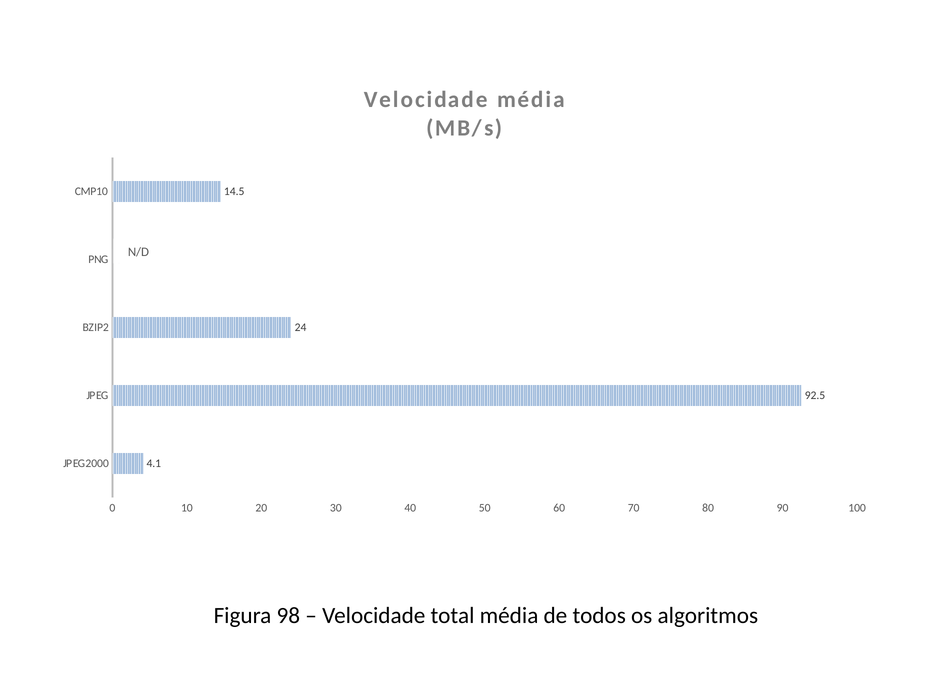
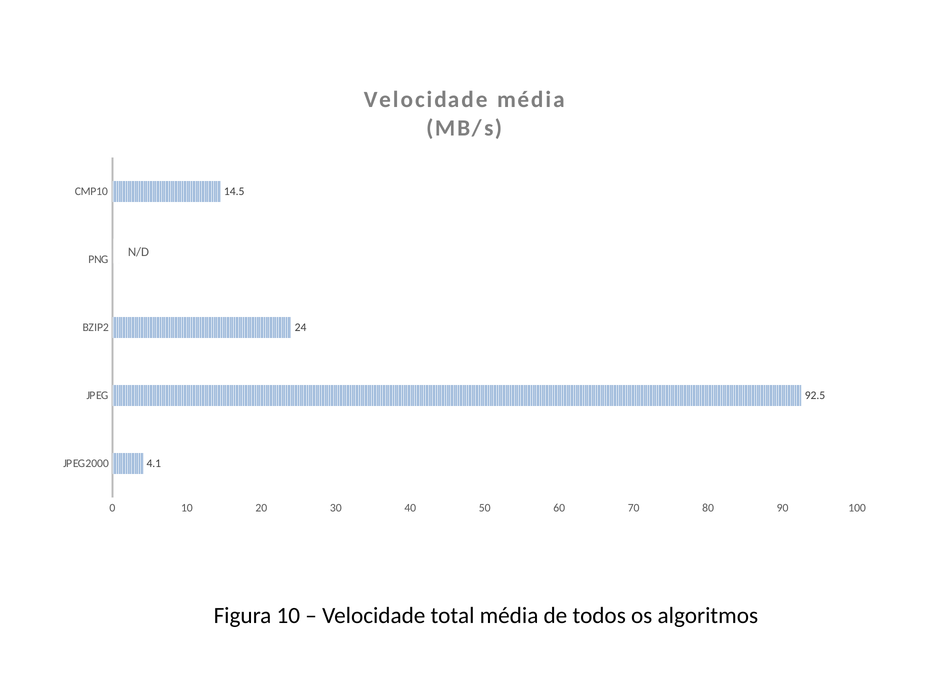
Figura 98: 98 -> 10 (288, 615)
